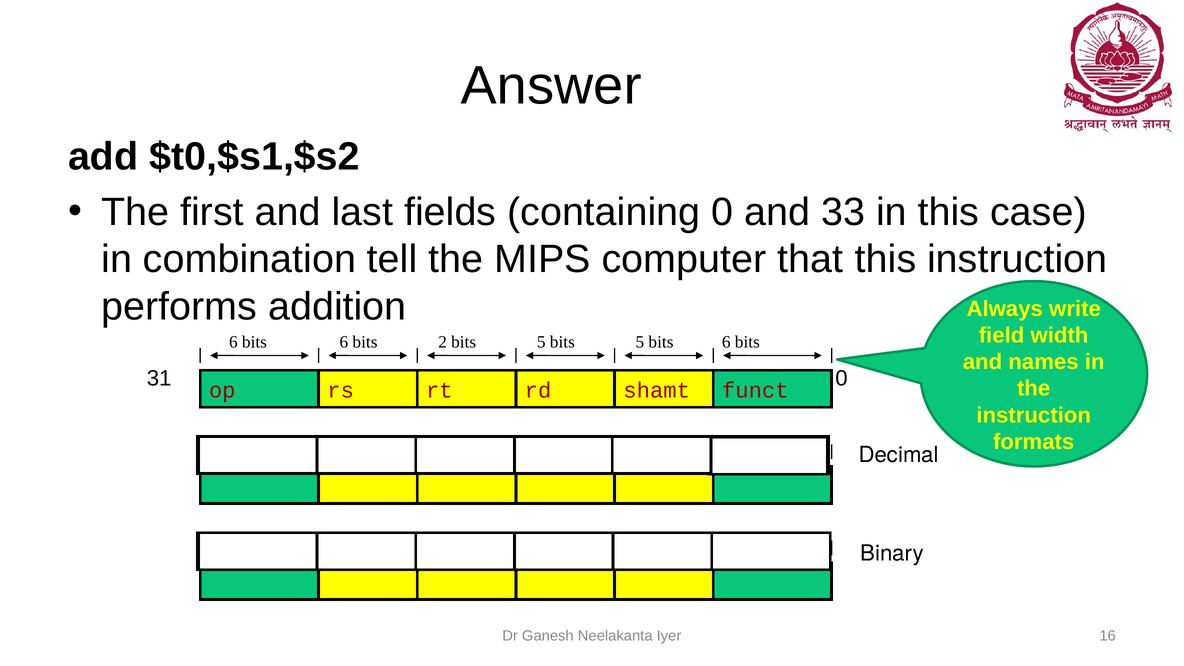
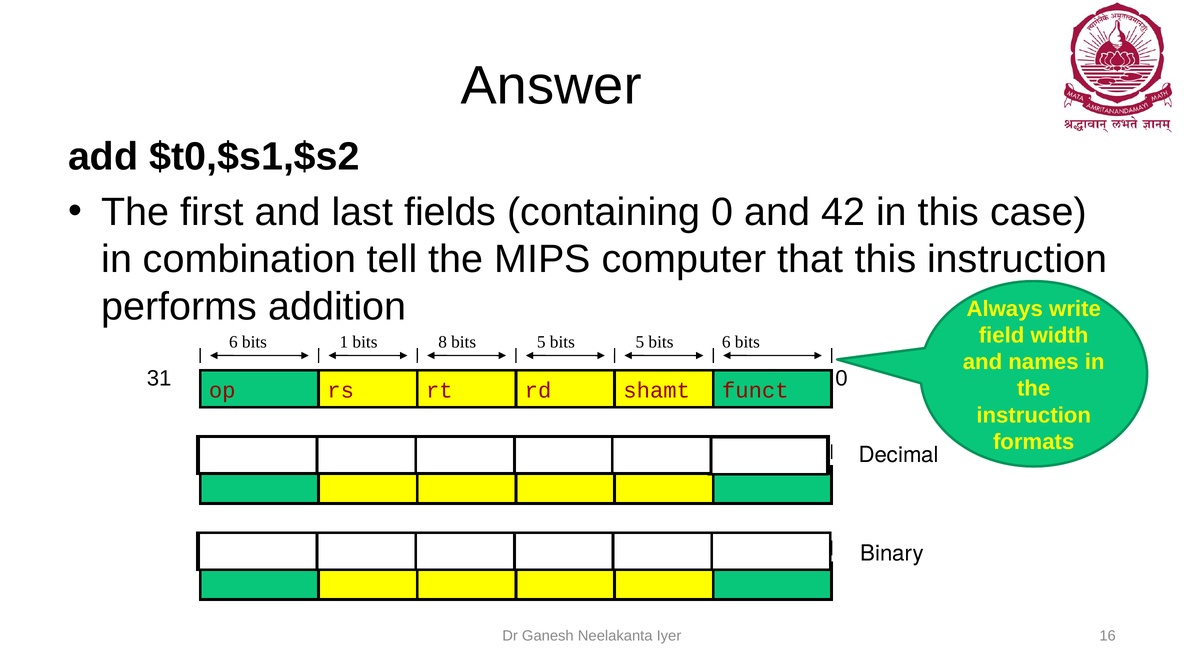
33: 33 -> 42 (843, 212)
6 bits 6: 6 -> 1 (344, 342)
bits 2: 2 -> 8 (443, 342)
